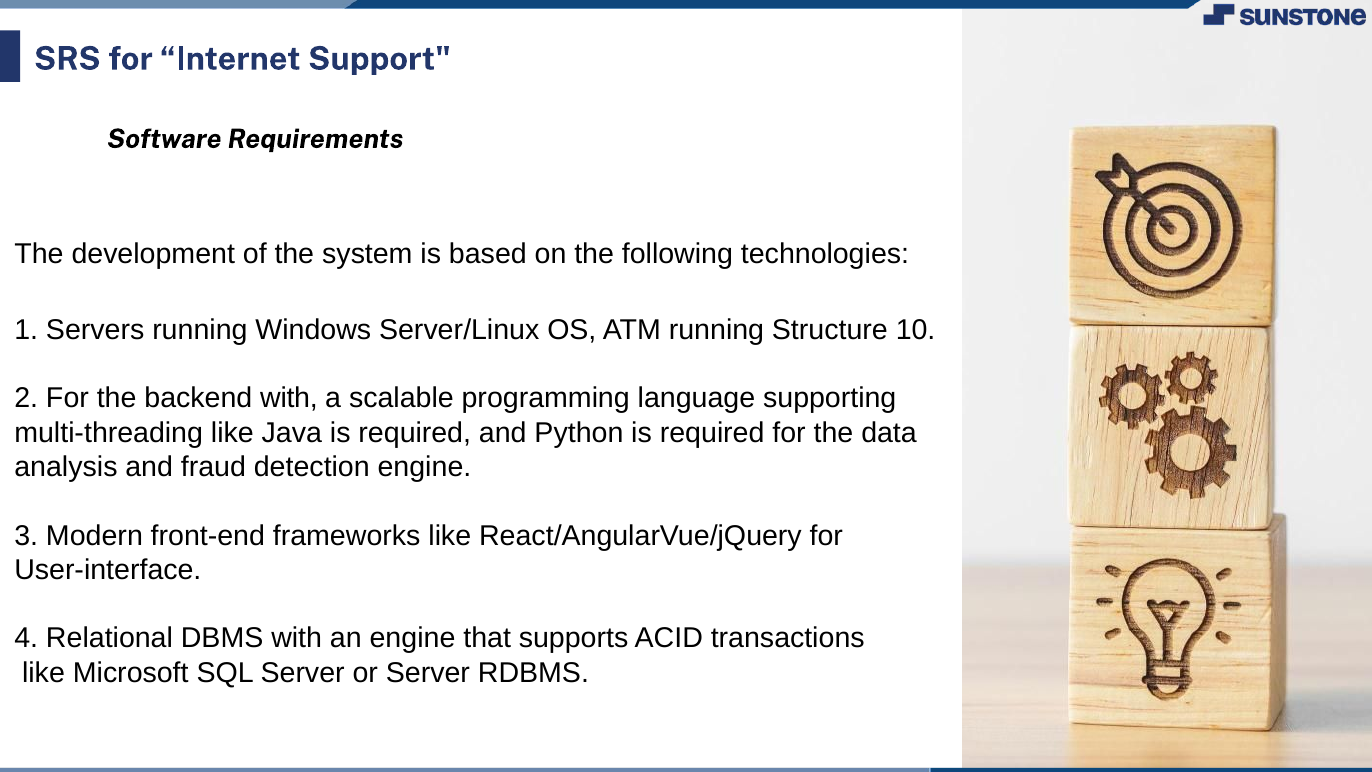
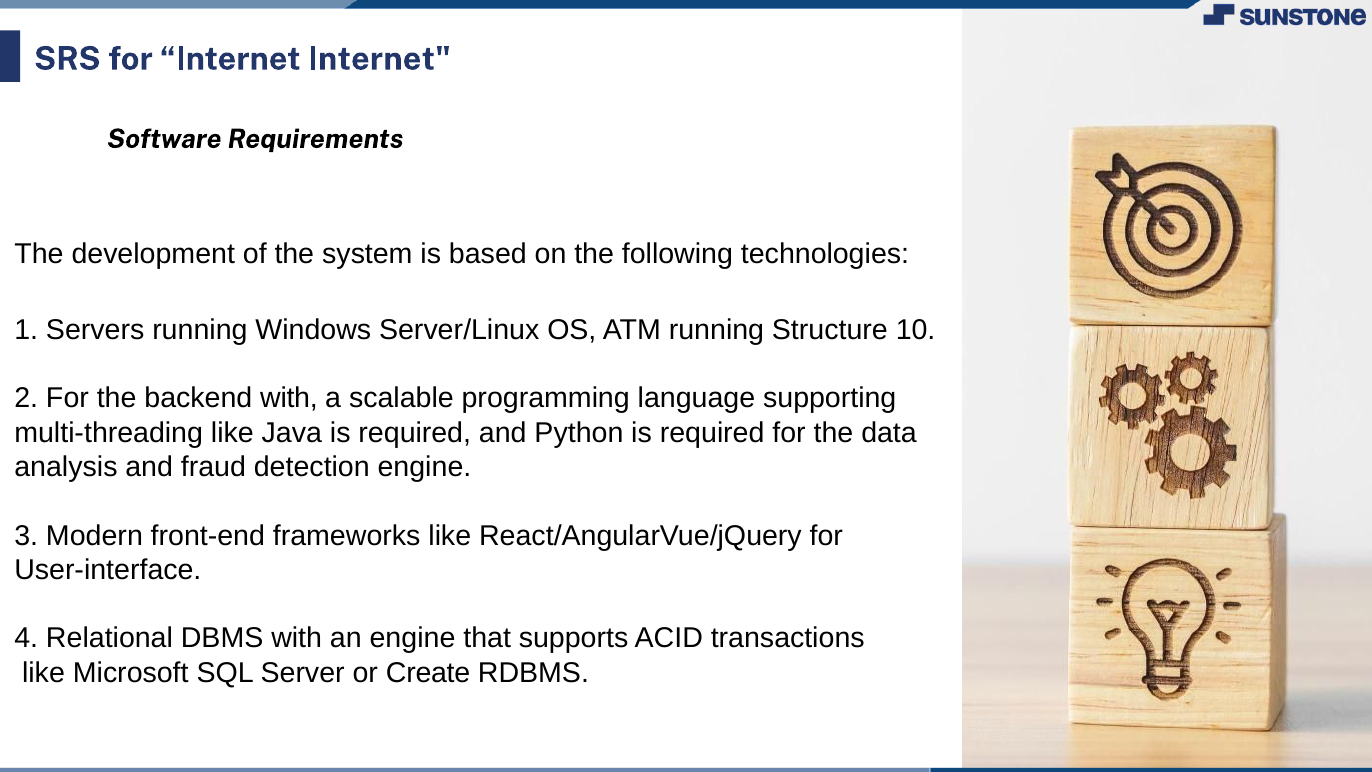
Internet Support: Support -> Internet (379, 59)
or Server: Server -> Create (428, 673)
